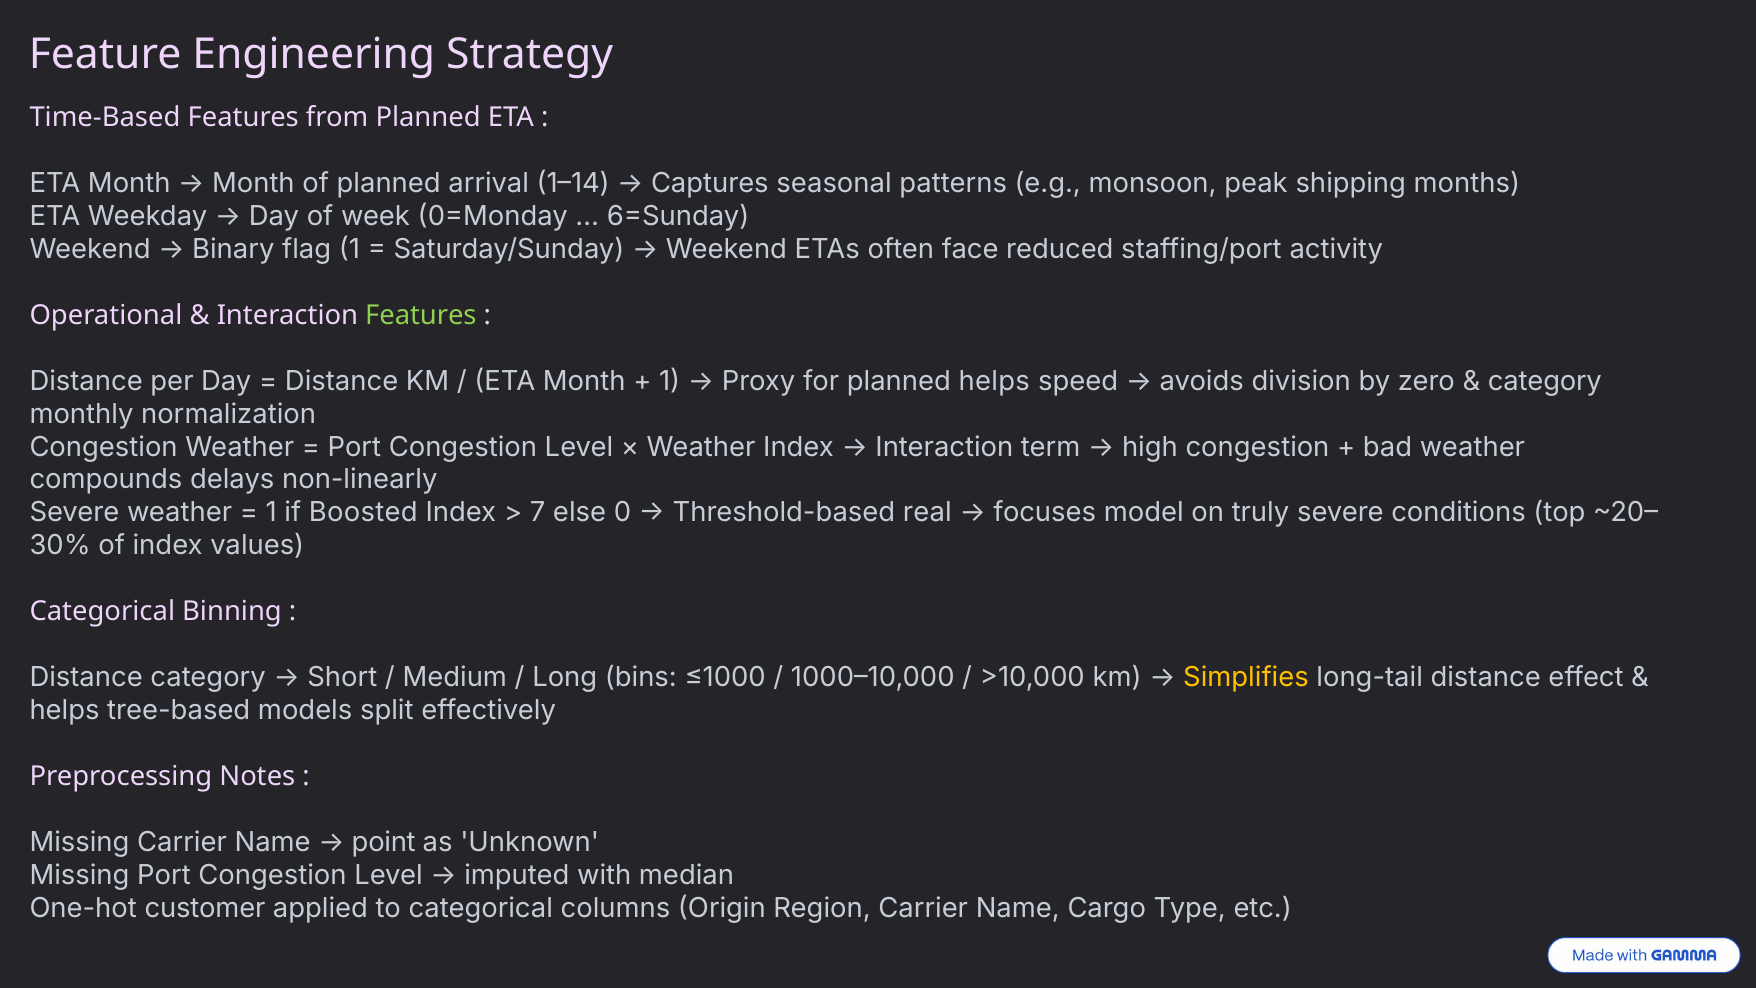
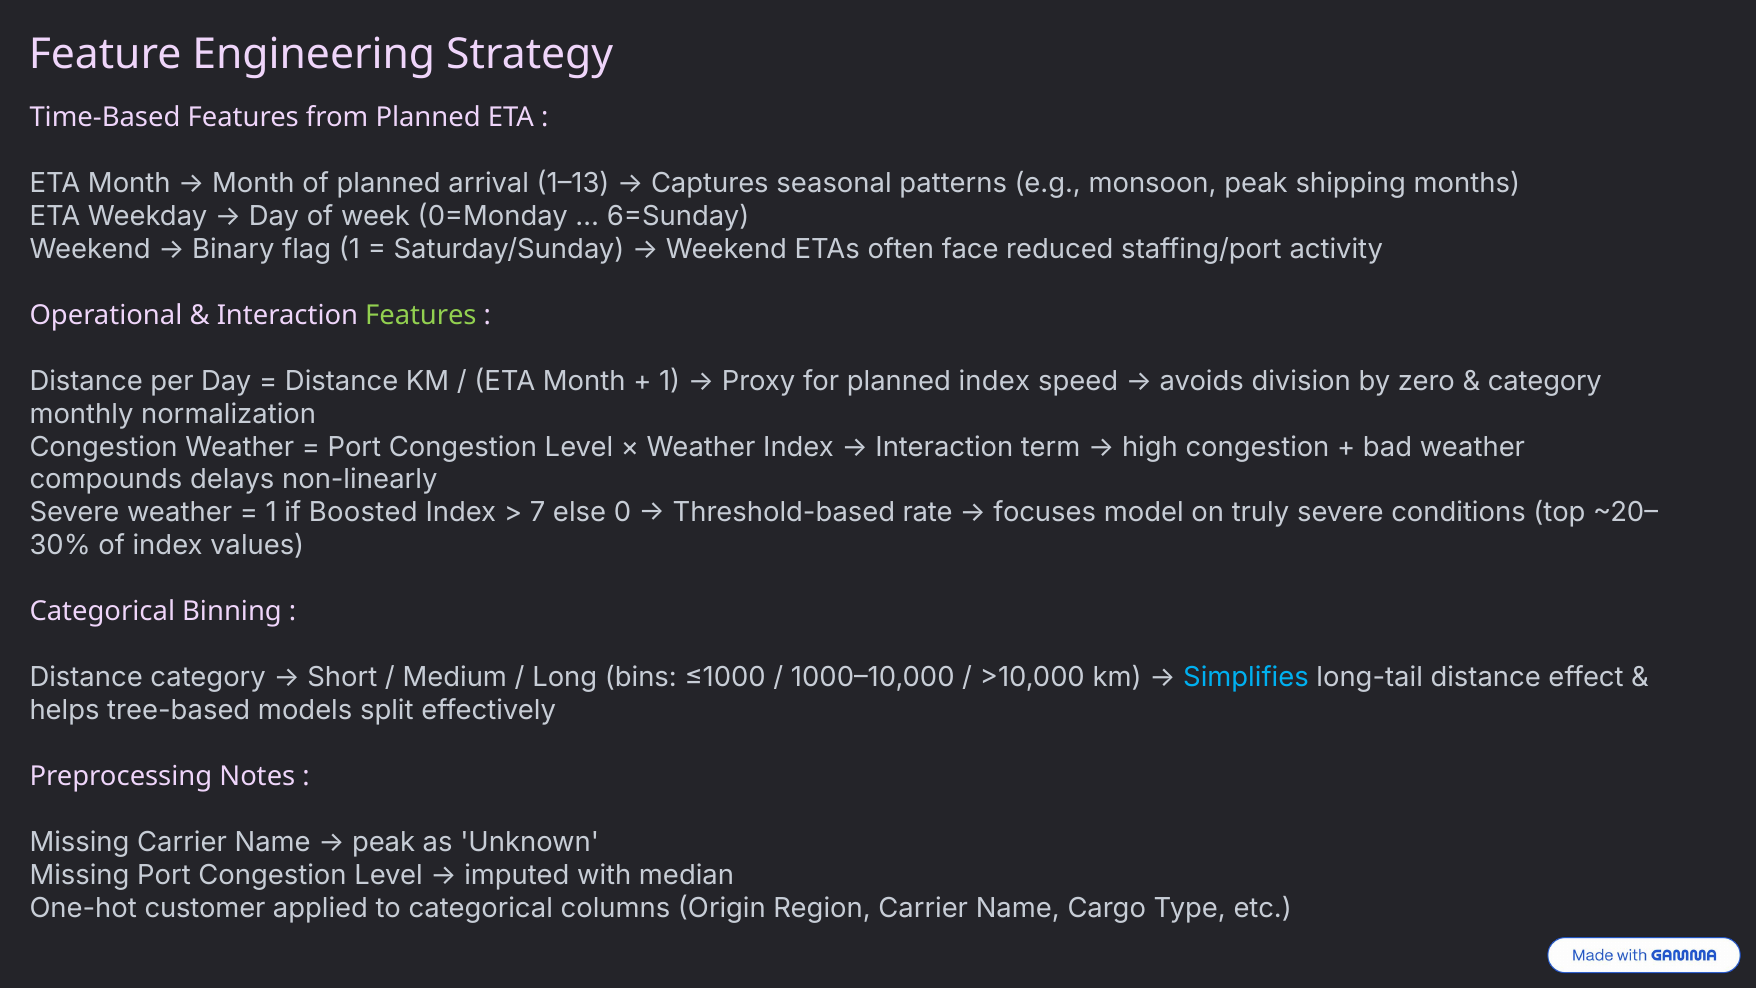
1–14: 1–14 -> 1–13 (573, 183)
planned helps: helps -> index (994, 381)
real: real -> rate (928, 513)
Simplifies colour: yellow -> light blue (1246, 677)
point: point -> peak (384, 842)
